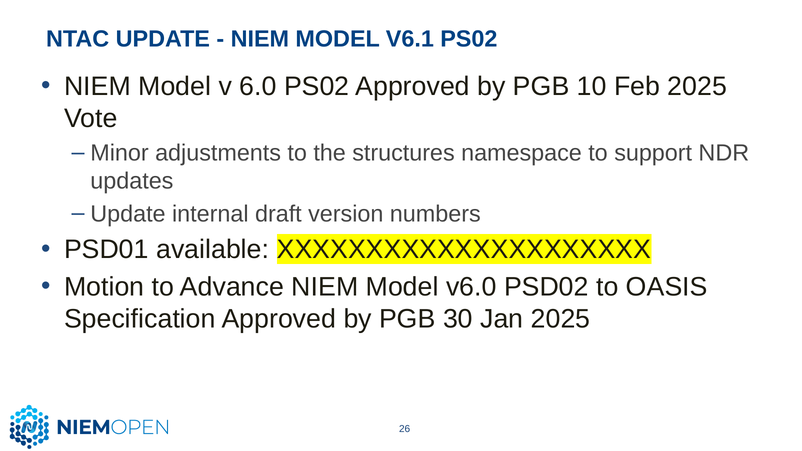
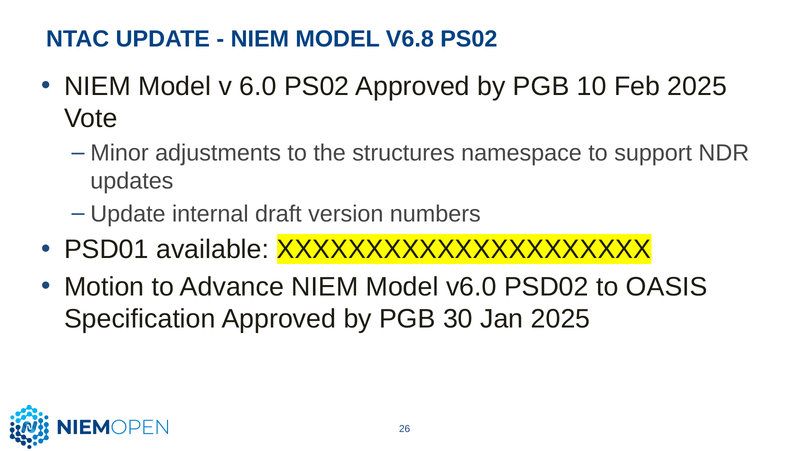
V6.1: V6.1 -> V6.8 (410, 39)
